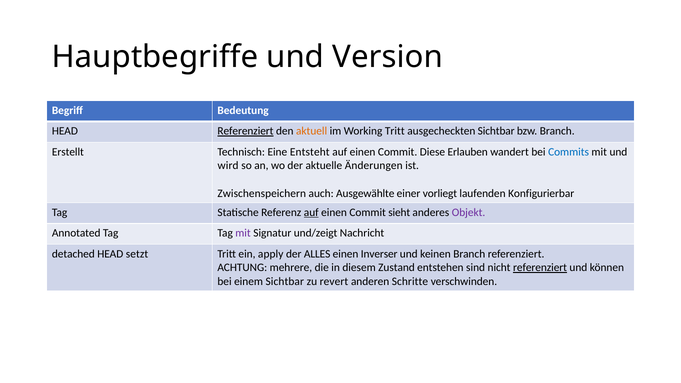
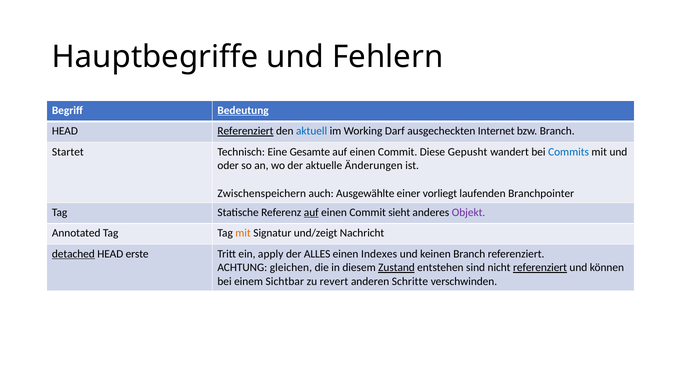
Version: Version -> Fehlern (388, 57)
Bedeutung underline: none -> present (243, 110)
aktuell colour: orange -> blue (312, 131)
Working Tritt: Tritt -> Darf (395, 131)
ausgecheckten Sichtbar: Sichtbar -> Internet (496, 131)
Erstellt: Erstellt -> Startet (68, 152)
Entsteht: Entsteht -> Gesamte (310, 152)
Erlauben: Erlauben -> Gepusht (468, 152)
wird: wird -> oder (228, 166)
Konfigurierbar: Konfigurierbar -> Branchpointer (541, 193)
mit colour: purple -> orange (243, 233)
detached underline: none -> present (73, 254)
setzt: setzt -> erste (137, 254)
Inverser: Inverser -> Indexes (379, 254)
mehrere: mehrere -> gleichen (291, 268)
Zustand underline: none -> present (396, 268)
